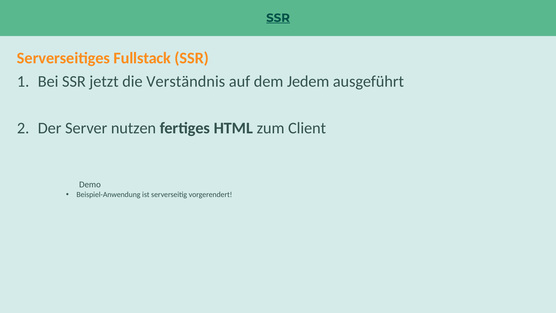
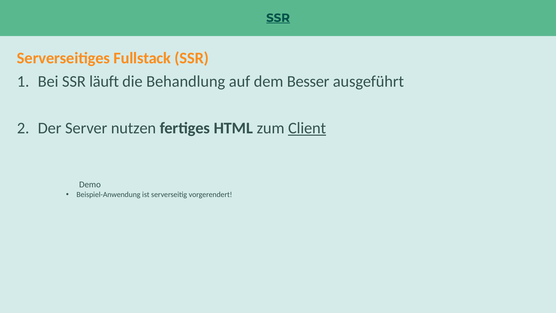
jetzt: jetzt -> läuft (104, 82)
Verständnis: Verständnis -> Behandlung (186, 82)
Jedem: Jedem -> Besser (308, 82)
Client underline: none -> present (307, 128)
